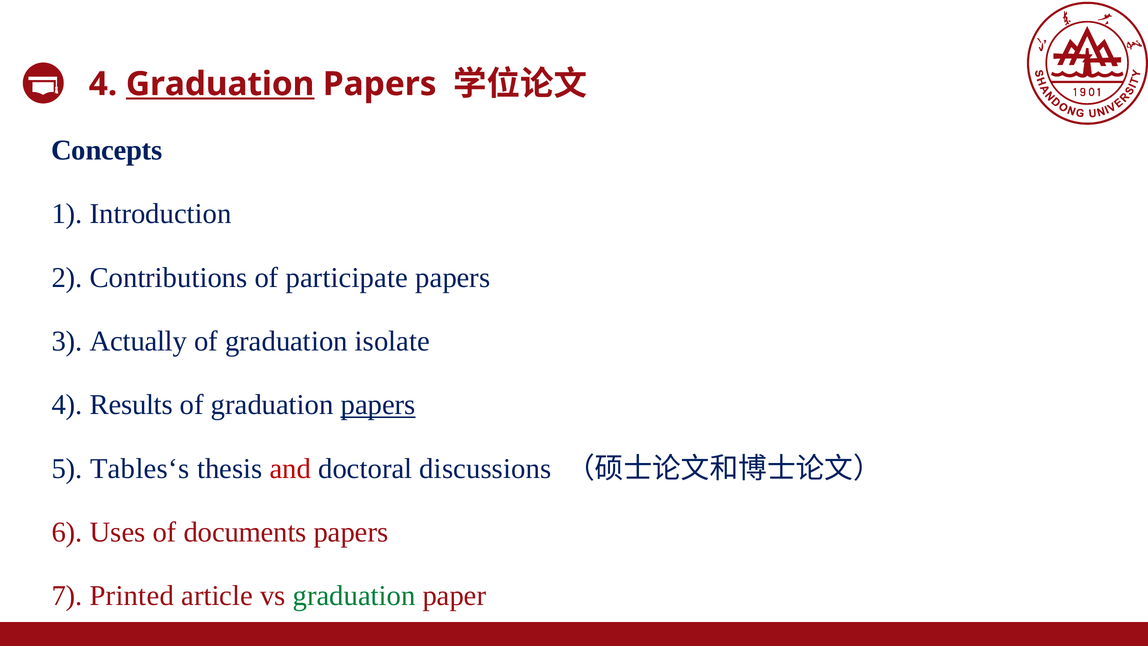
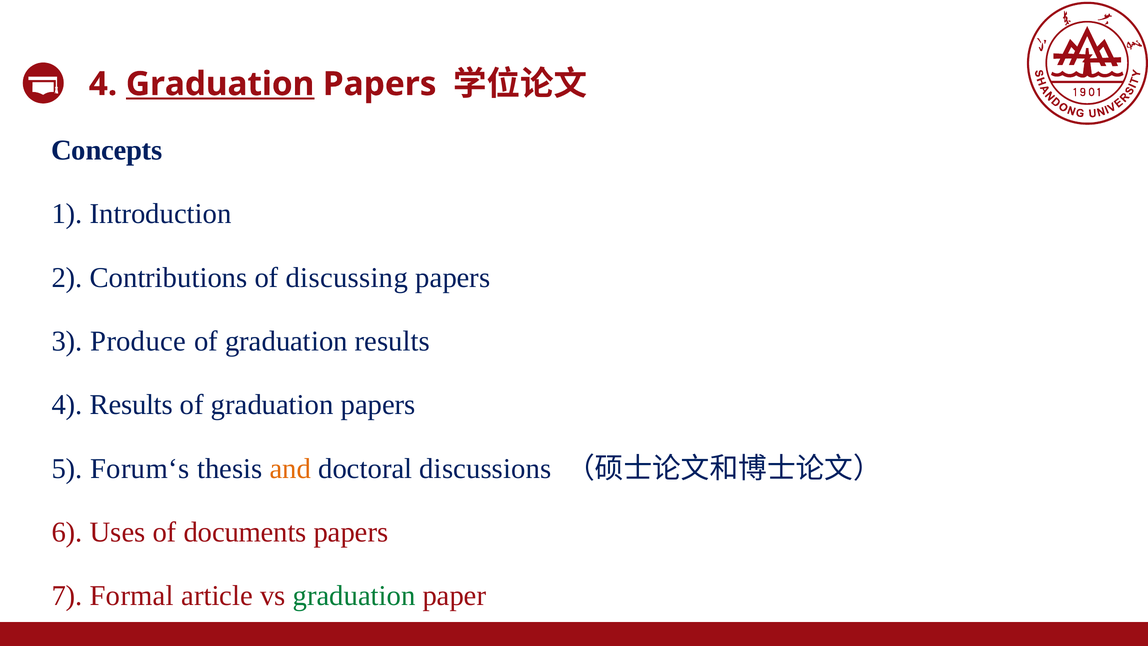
participate: participate -> discussing (347, 277)
Actually: Actually -> Produce (138, 341)
graduation isolate: isolate -> results (392, 341)
papers underline: present -> none (378, 405)
Tables‘s: Tables‘s -> Forum‘s (140, 468)
and colour: red -> orange (290, 468)
Printed: Printed -> Formal (132, 596)
